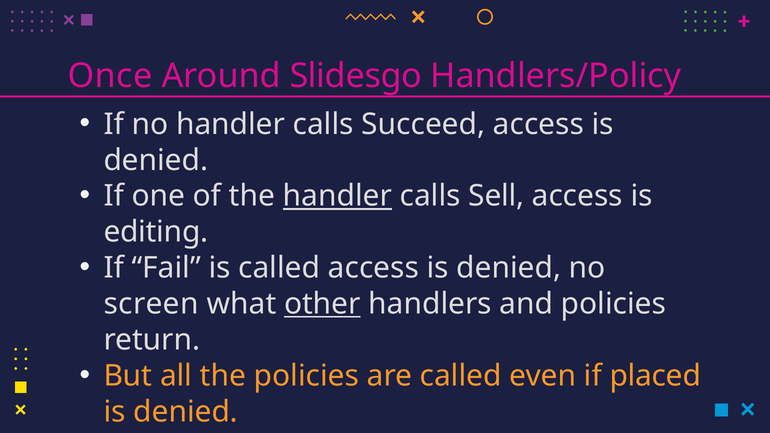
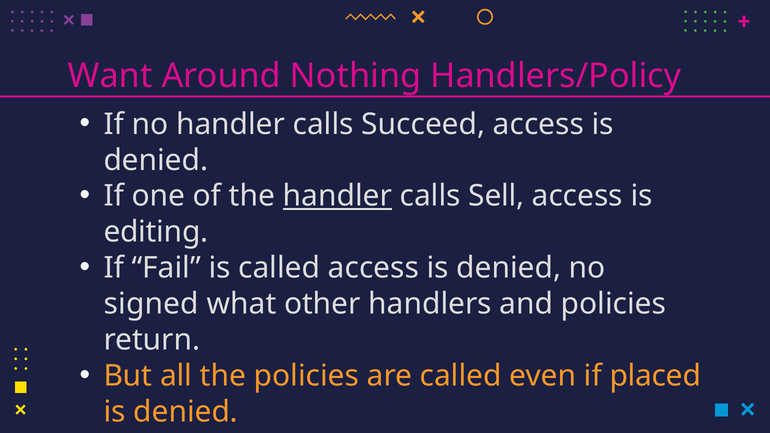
Once: Once -> Want (110, 76)
Slidesgo: Slidesgo -> Nothing (356, 76)
screen: screen -> signed (151, 304)
other underline: present -> none (322, 304)
